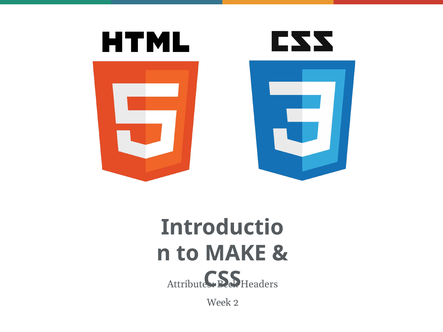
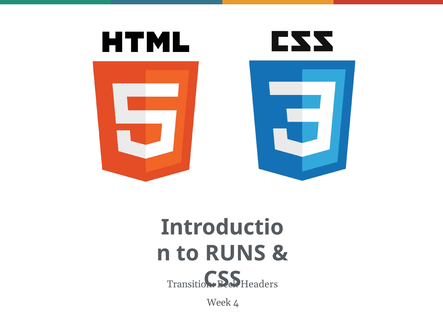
MAKE: MAKE -> RUNS (235, 253)
Attributes: Attributes -> Transition (191, 284)
2: 2 -> 4 (236, 303)
